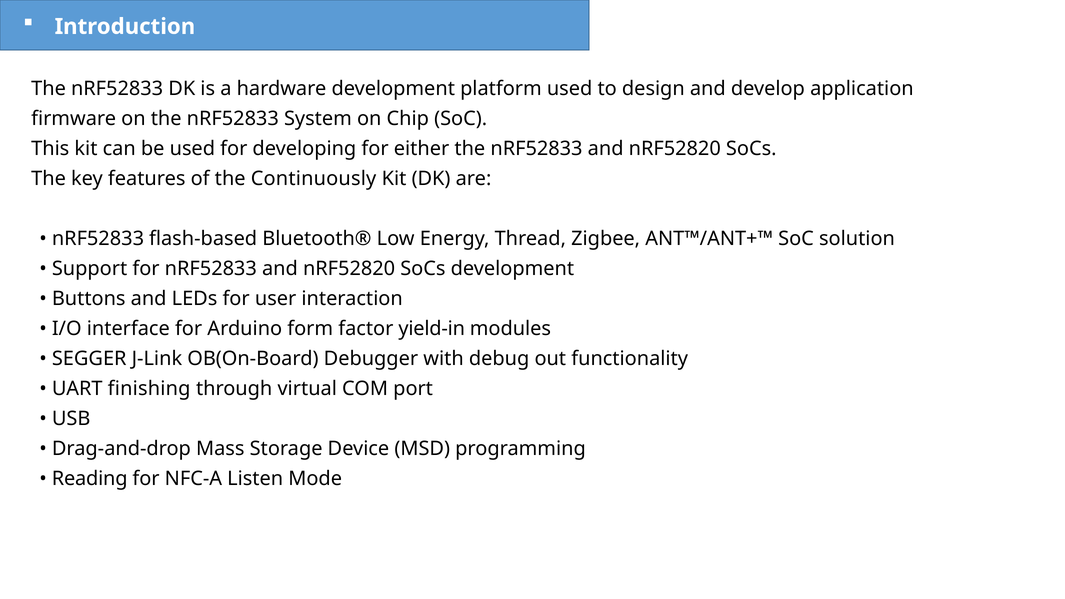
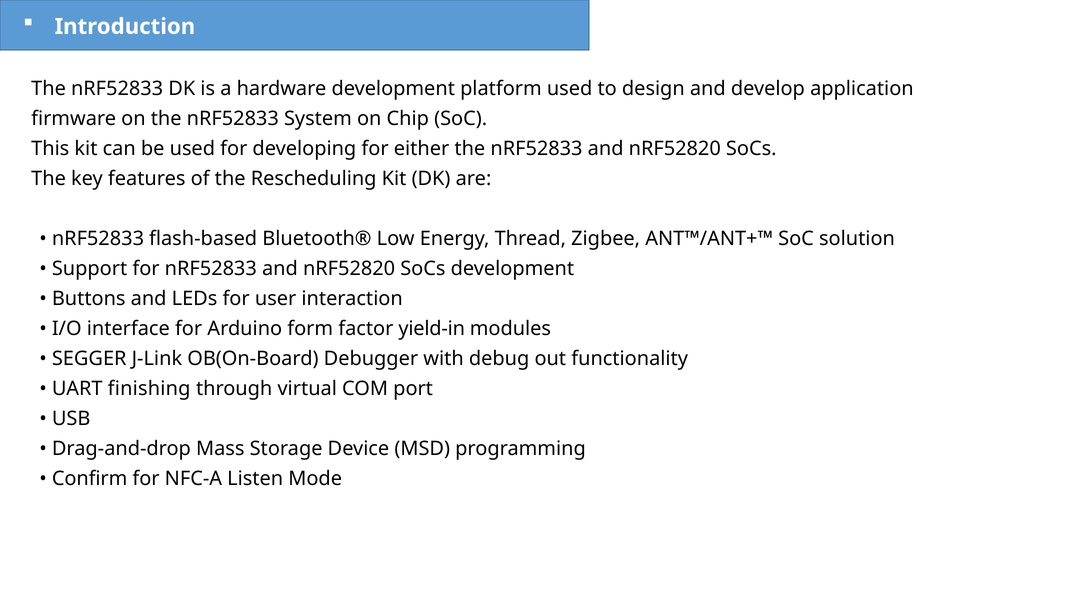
Continuously: Continuously -> Rescheduling (314, 179)
Reading: Reading -> Confirm (90, 478)
